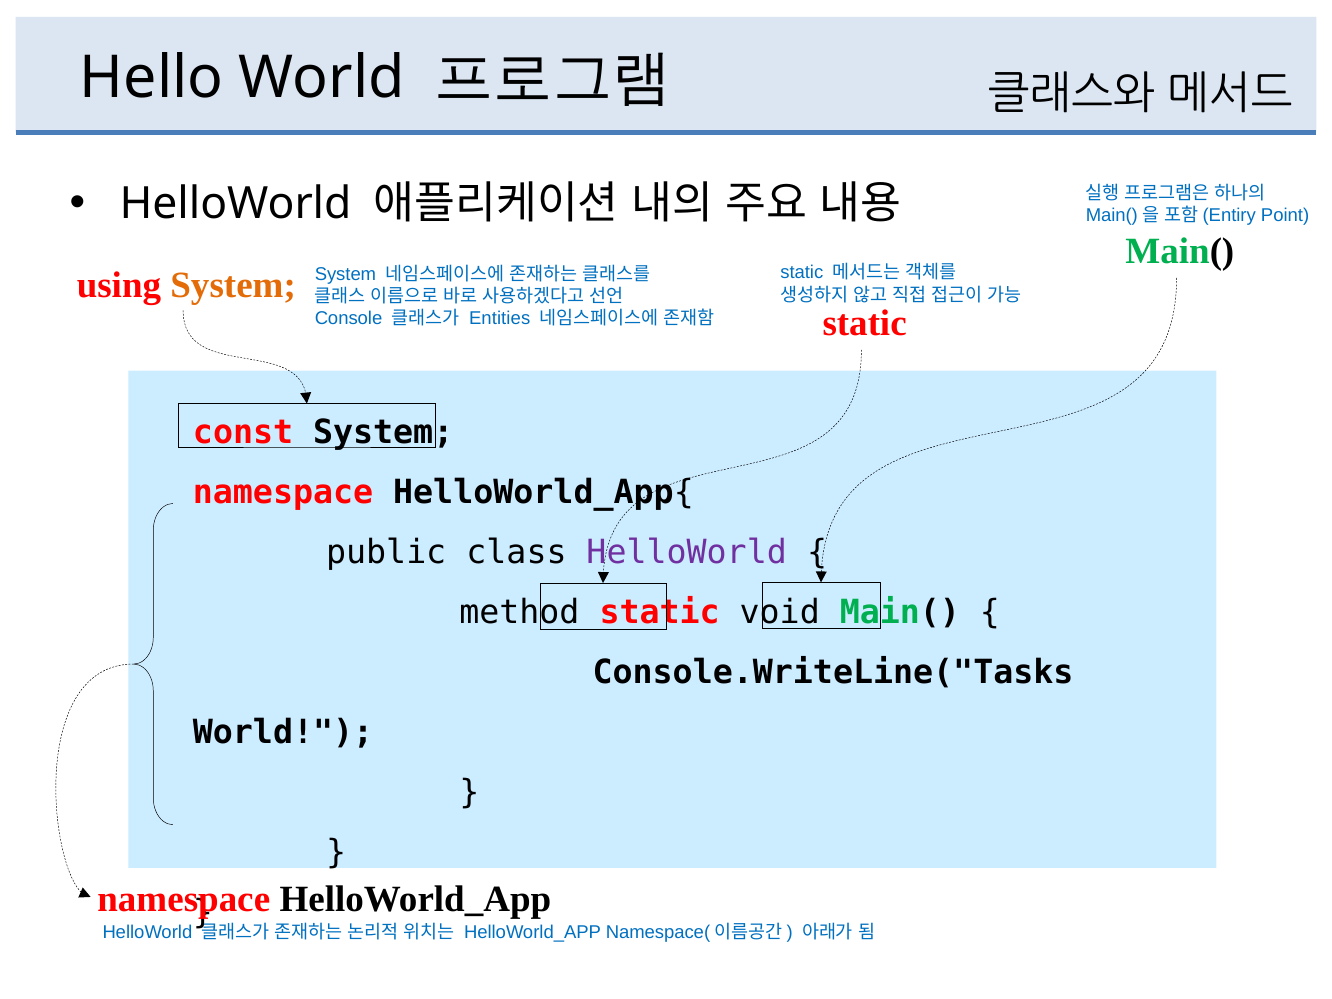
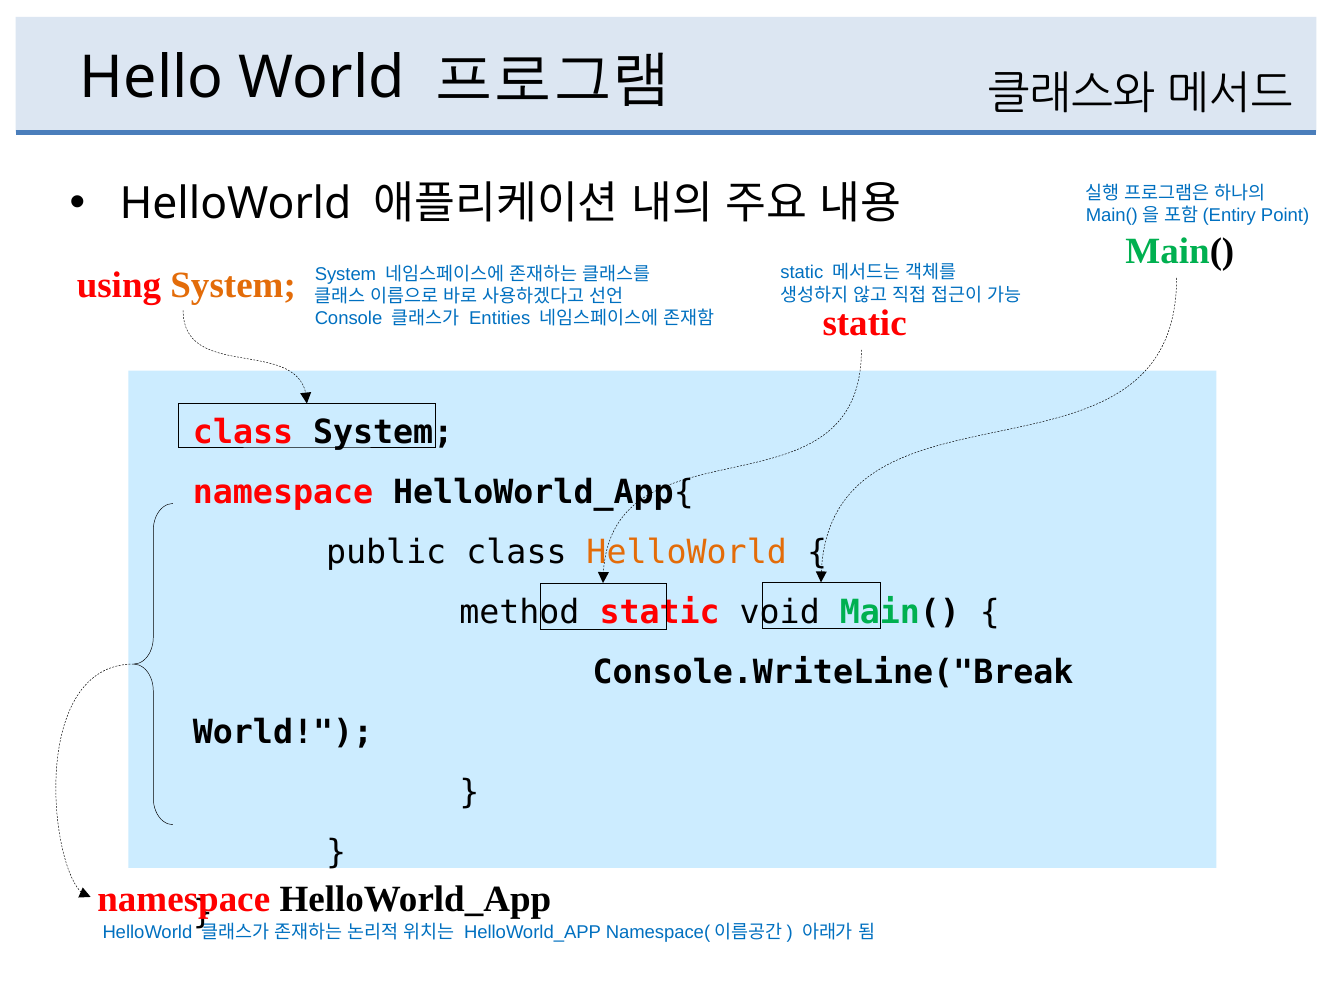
const: const -> class (243, 433)
HelloWorld colour: purple -> orange (687, 553)
Console.WriteLine("Tasks: Console.WriteLine("Tasks -> Console.WriteLine("Break (833, 673)
